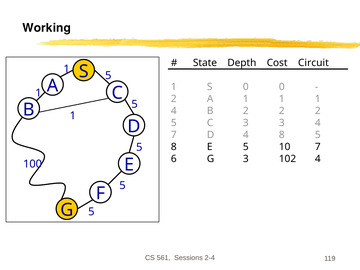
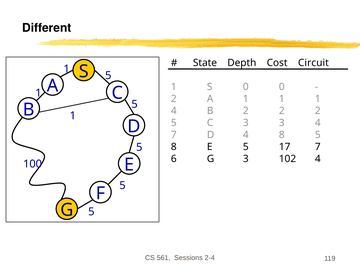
Working: Working -> Different (47, 28)
10: 10 -> 17 (285, 147)
